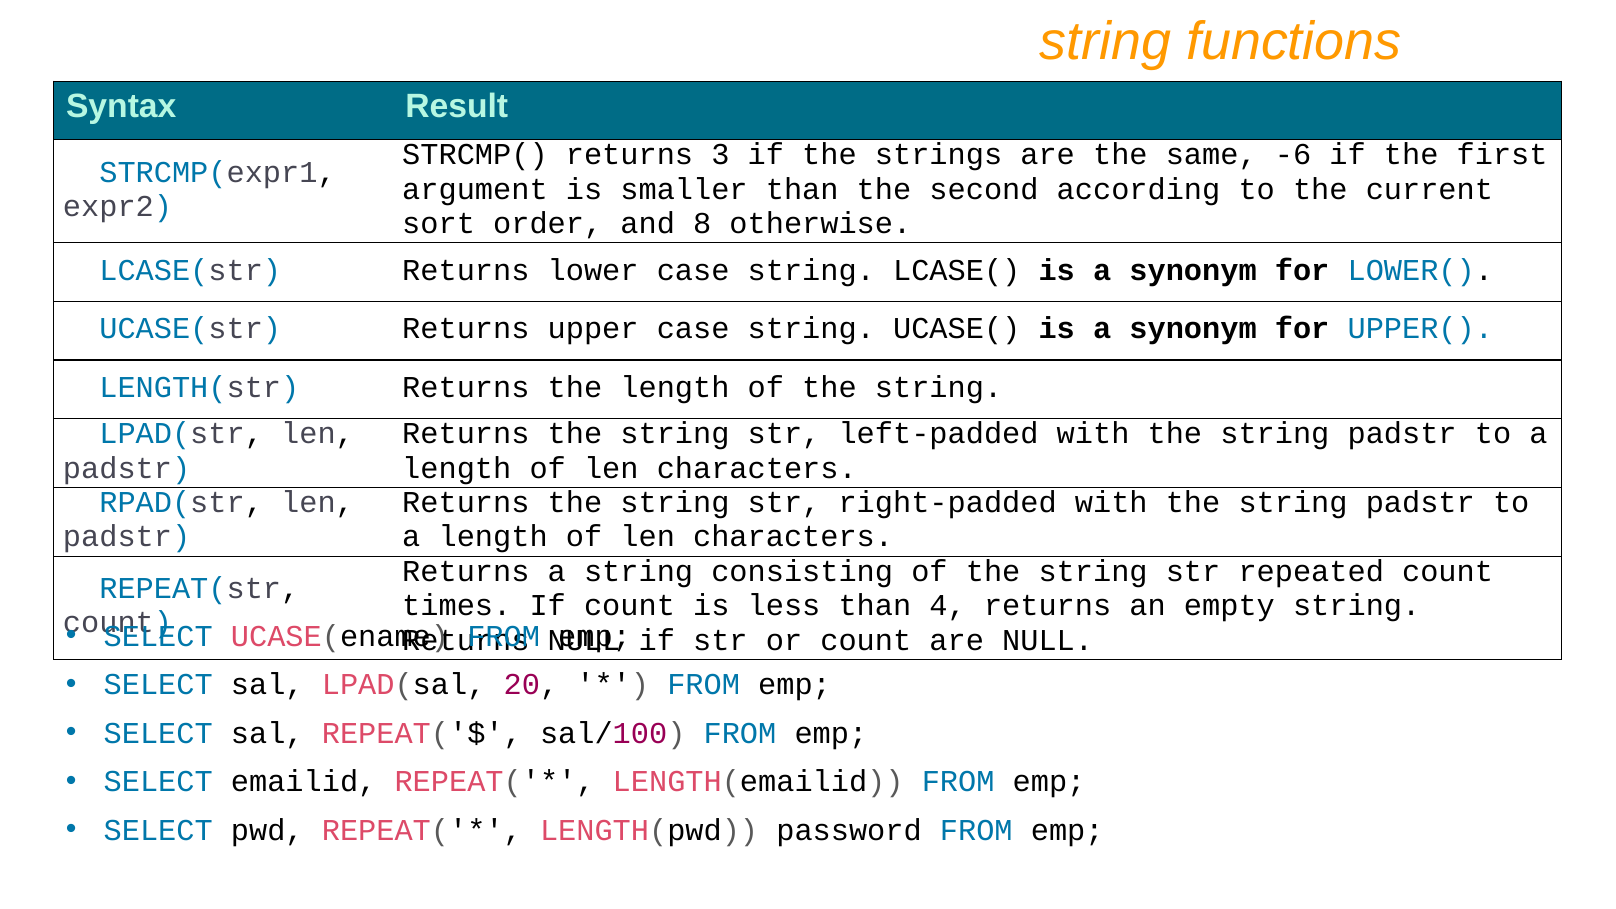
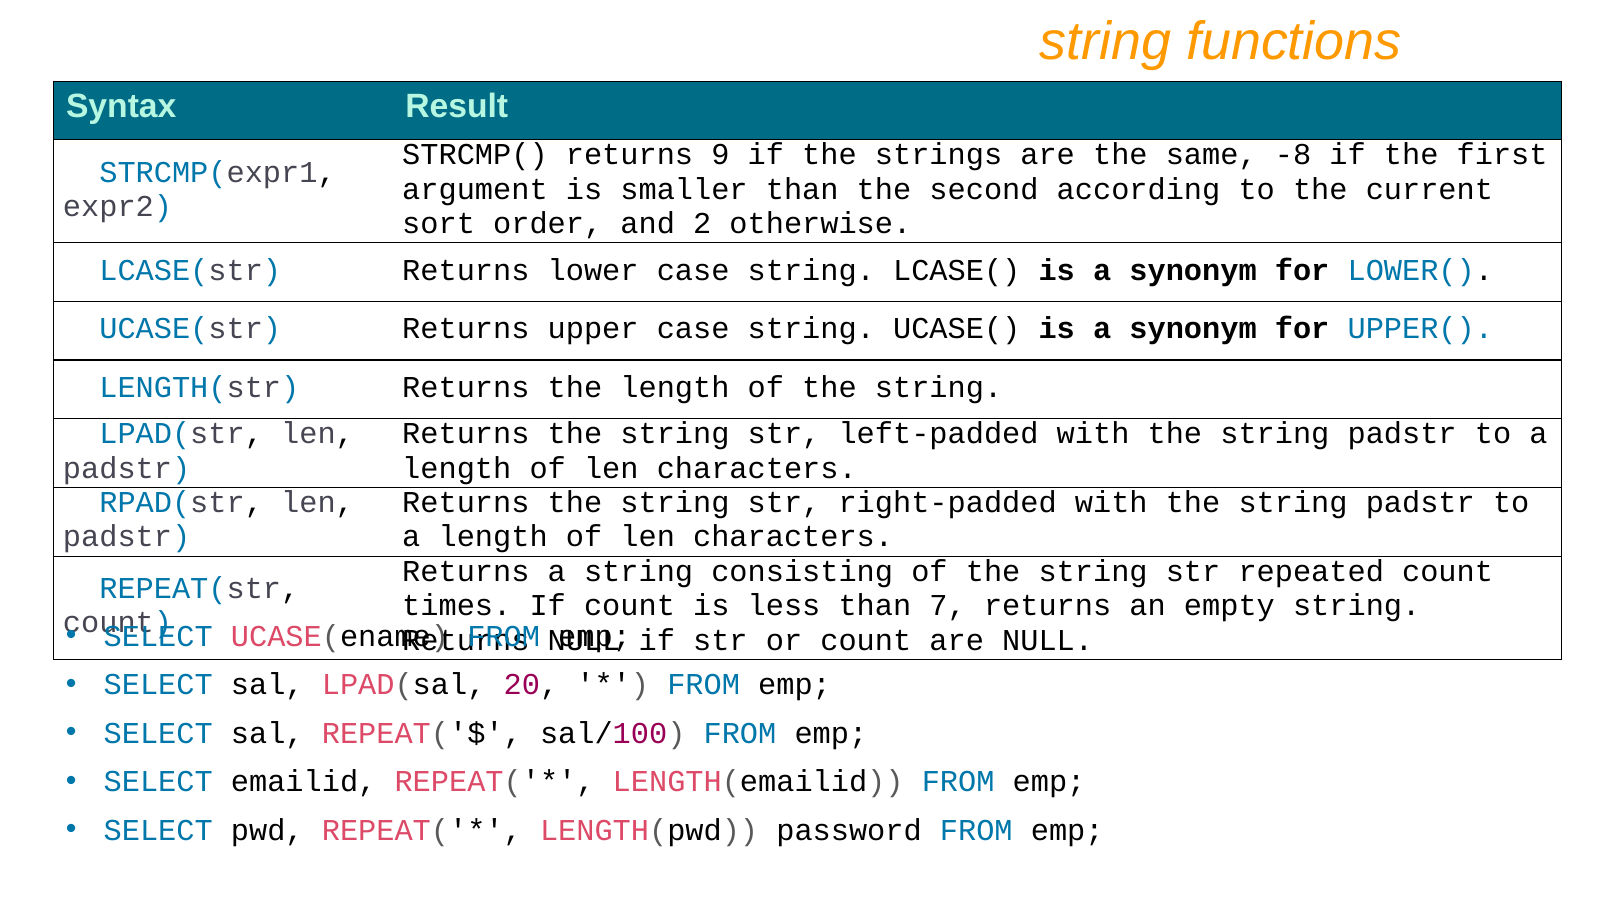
3: 3 -> 9 (720, 155)
-6: -6 -> -8 (1293, 155)
8: 8 -> 2 (702, 224)
4: 4 -> 7 (948, 606)
